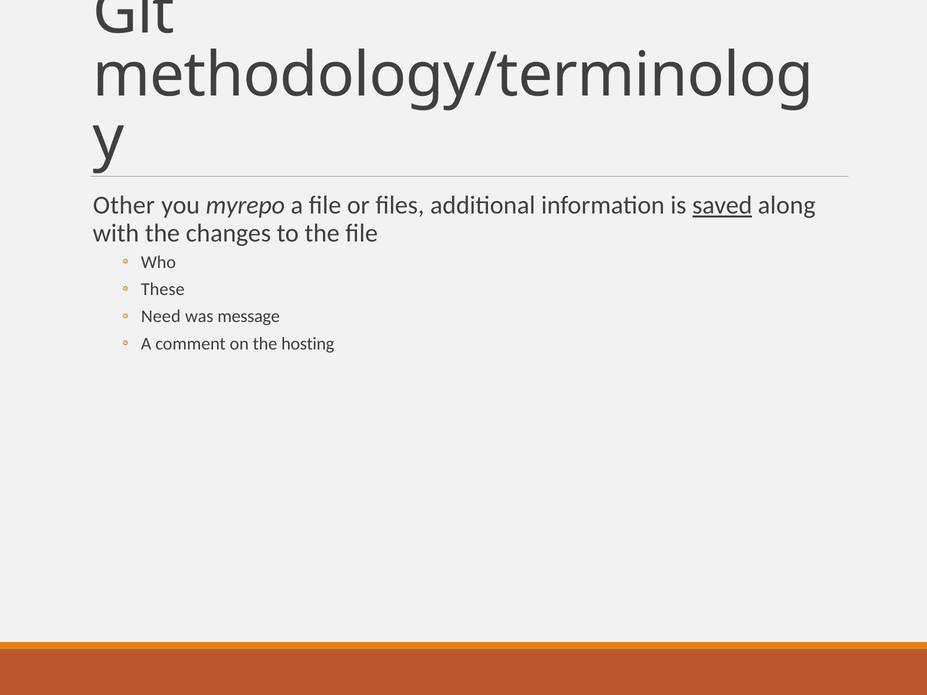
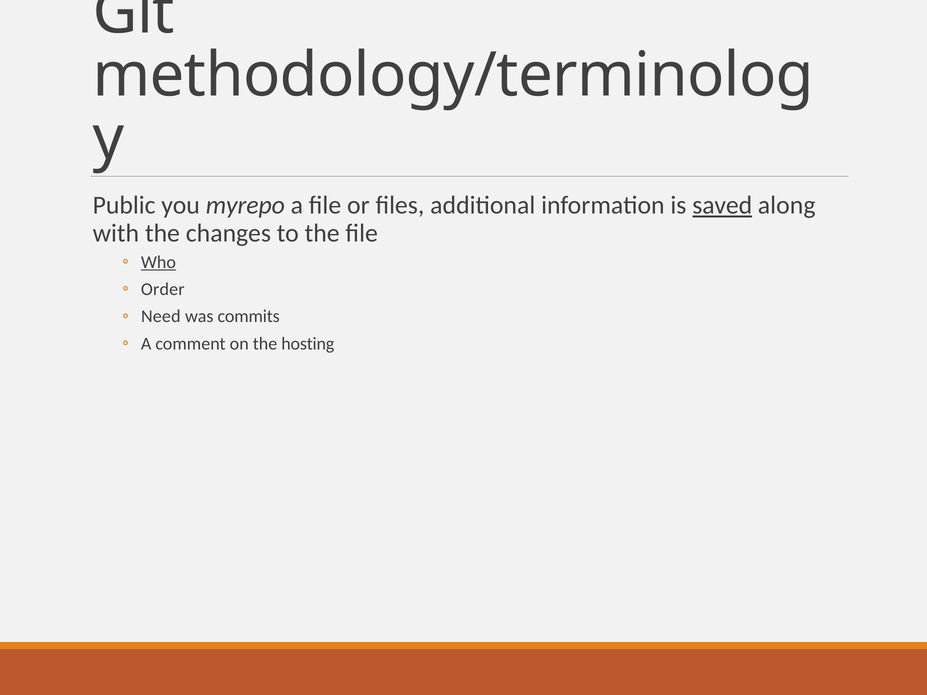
Other: Other -> Public (124, 206)
Who underline: none -> present (158, 262)
These: These -> Order (163, 289)
message: message -> commits (249, 317)
